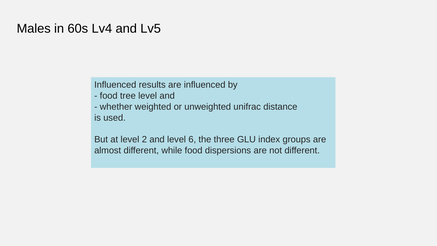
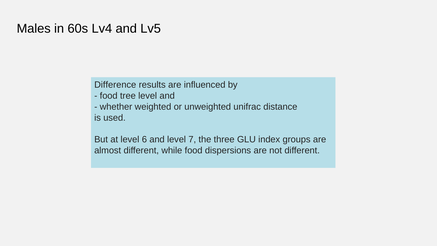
Influenced: Influenced -> Difference (115, 85)
2: 2 -> 6 (144, 139)
6: 6 -> 7 (192, 139)
